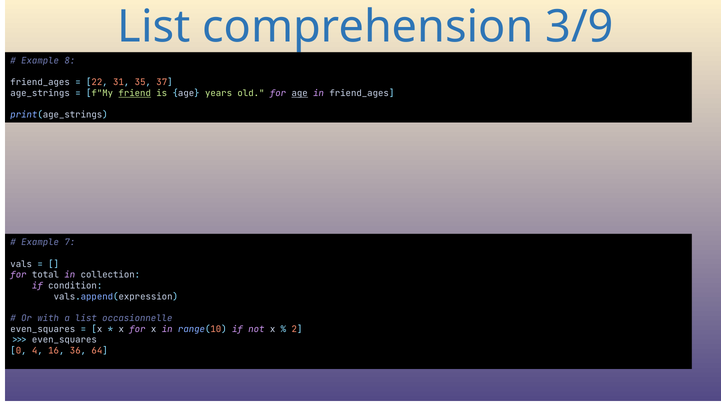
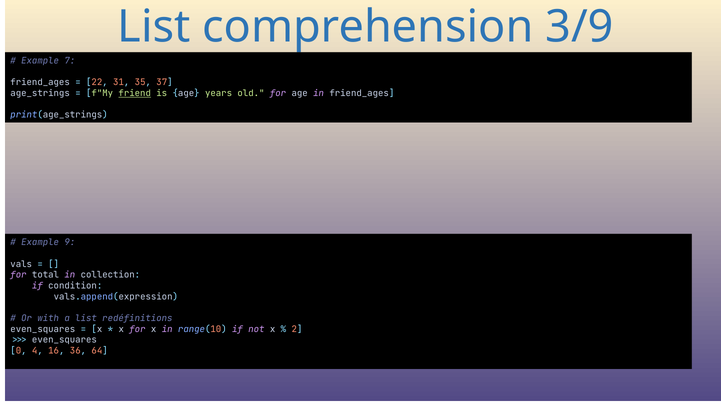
8: 8 -> 7 (70, 61)
age underline: present -> none (300, 93)
7: 7 -> 9 (70, 242)
occasionnelle: occasionnelle -> redéfinitions (137, 318)
